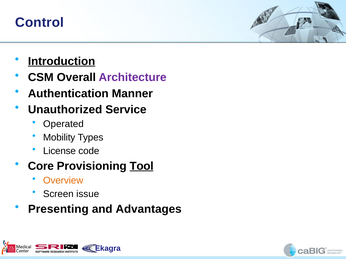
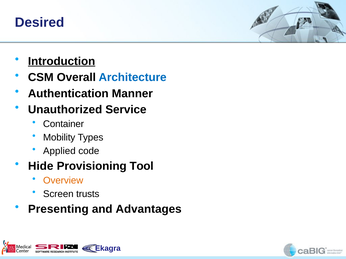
Control: Control -> Desired (40, 23)
Architecture colour: purple -> blue (133, 78)
Operated: Operated -> Container (63, 124)
License: License -> Applied (59, 151)
Core: Core -> Hide (41, 166)
Tool underline: present -> none (142, 166)
issue: issue -> trusts (88, 194)
